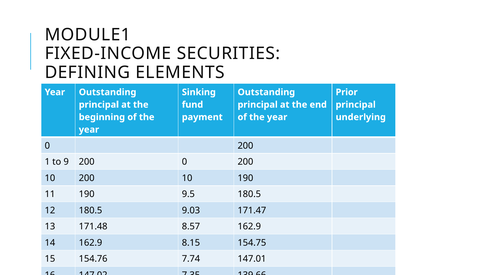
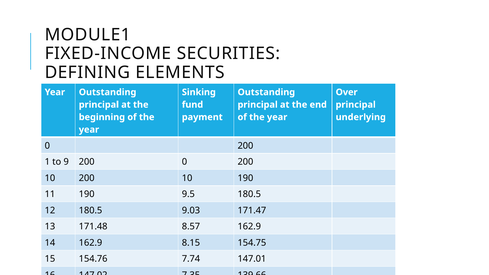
Prior: Prior -> Over (347, 92)
